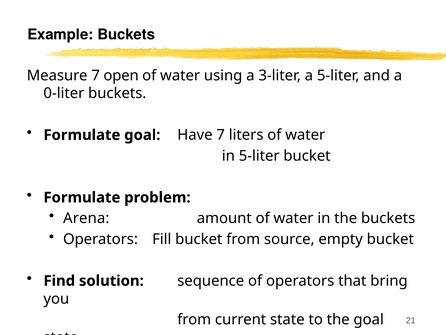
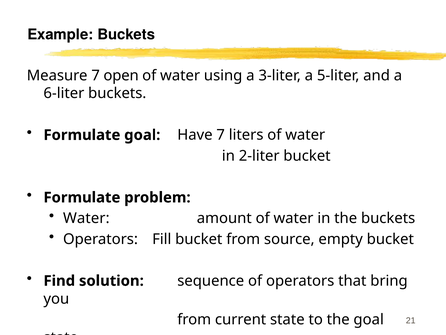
0-liter: 0-liter -> 6-liter (64, 93)
in 5-liter: 5-liter -> 2-liter (259, 156)
Arena: Arena -> Water (86, 218)
